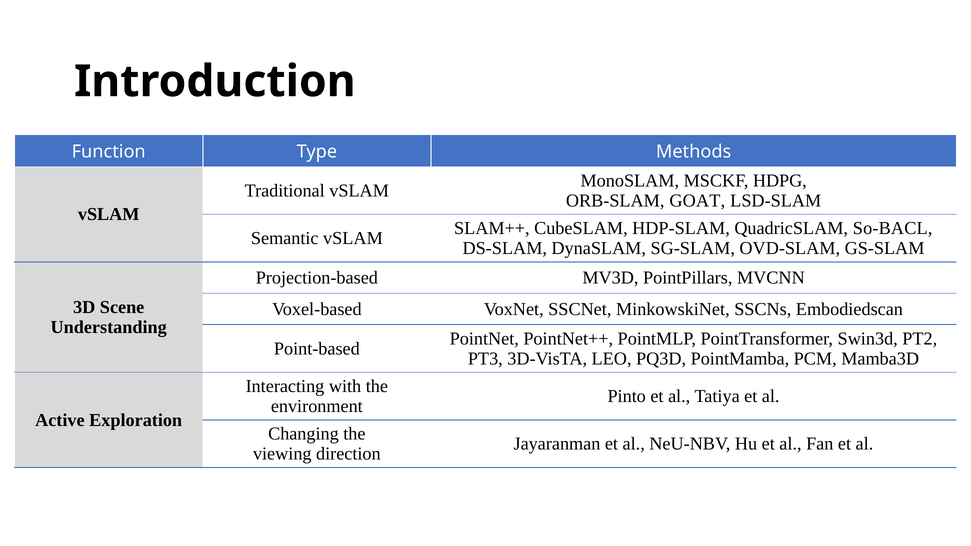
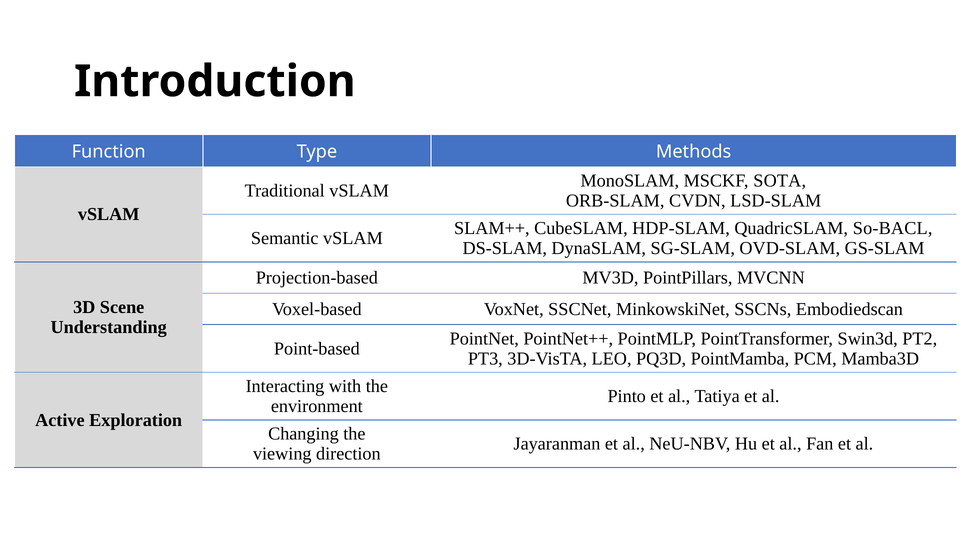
HDPG: HDPG -> SOTA (780, 181)
GOAT: GOAT -> CVDN (697, 201)
